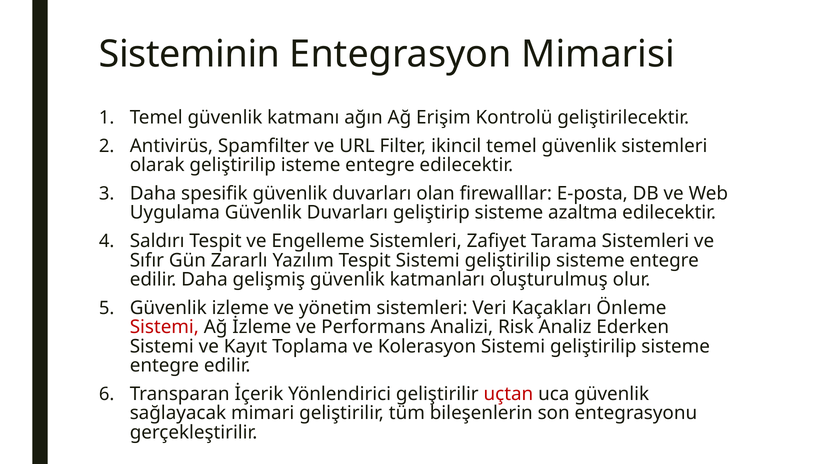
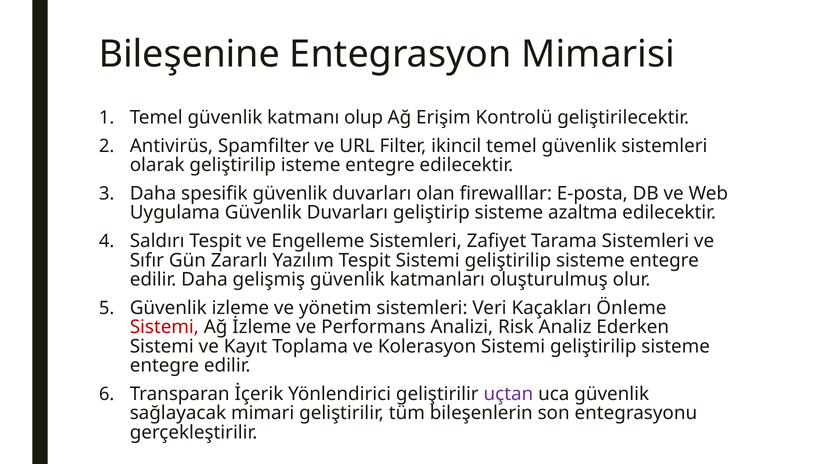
Sisteminin: Sisteminin -> Bileşenine (189, 54)
ağın: ağın -> olup (364, 117)
uçtan colour: red -> purple (508, 394)
